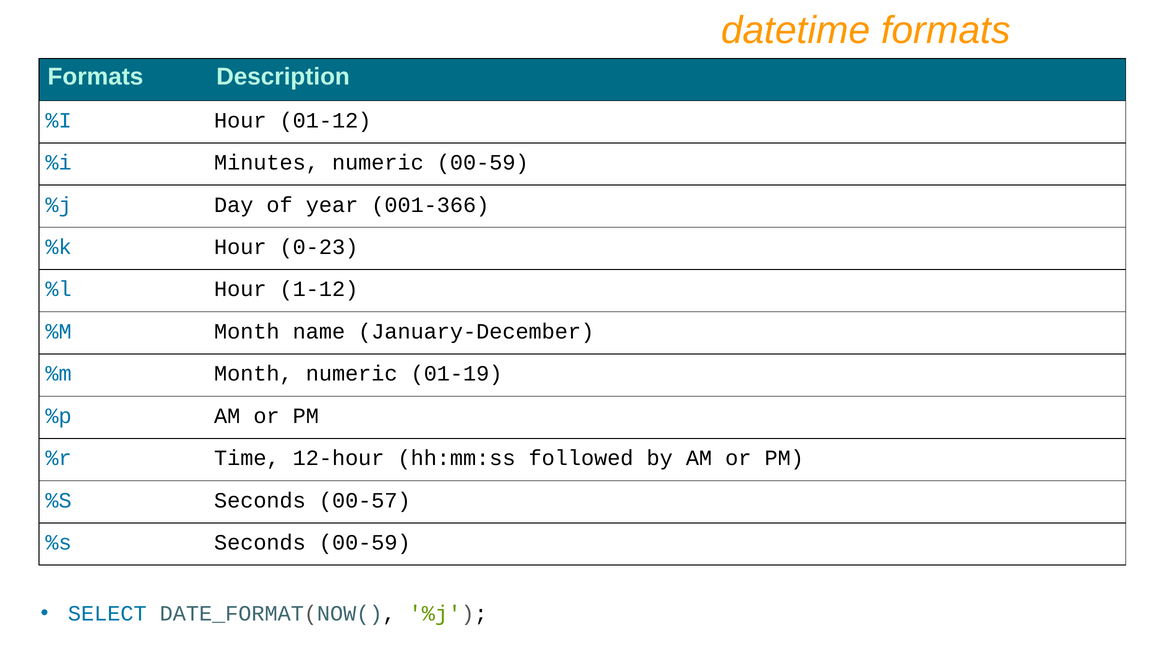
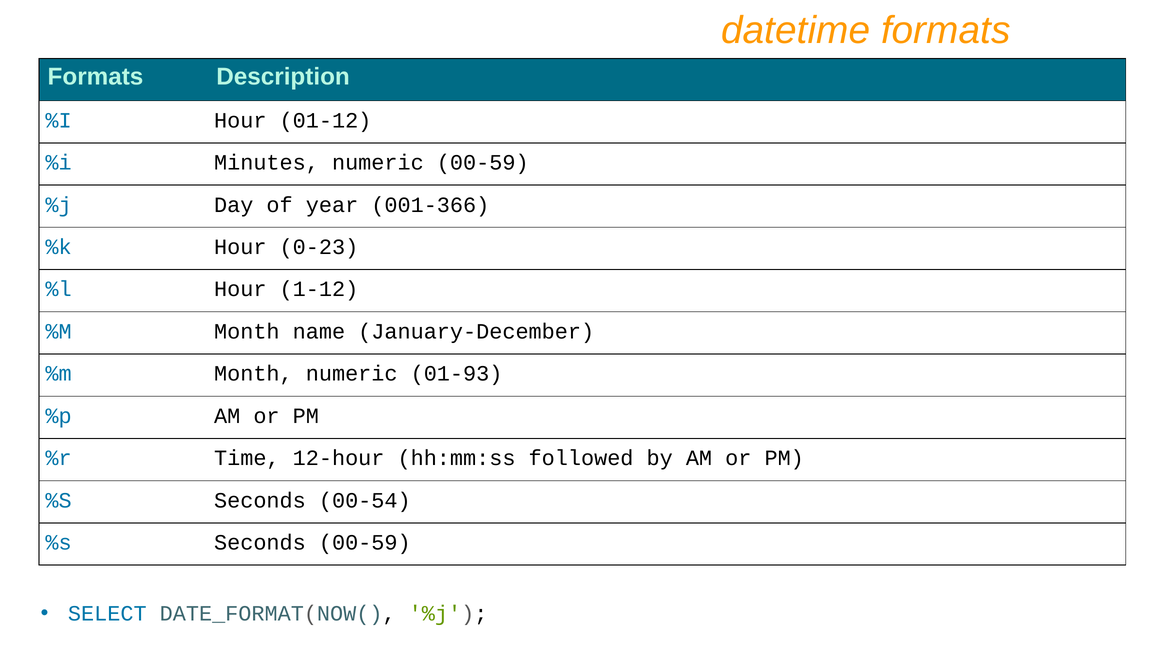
01-19: 01-19 -> 01-93 (457, 374)
00-57: 00-57 -> 00-54 (365, 501)
